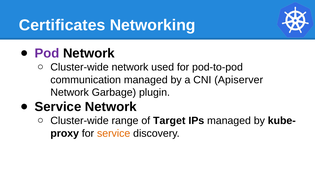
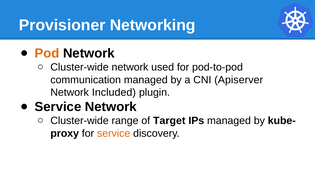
Certificates: Certificates -> Provisioner (62, 25)
Pod colour: purple -> orange (47, 53)
Garbage: Garbage -> Included (114, 92)
